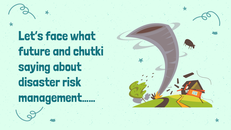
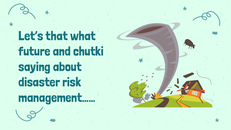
face: face -> that (57, 36)
